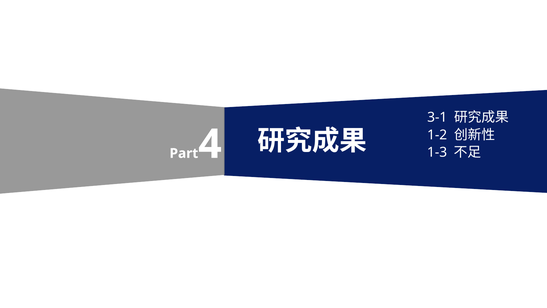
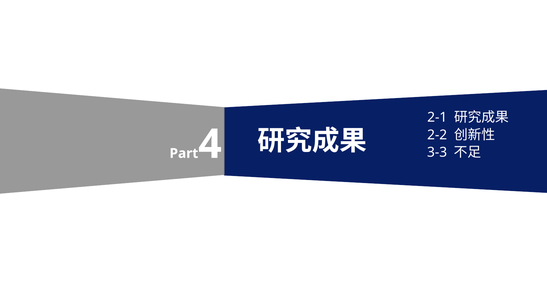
3-1: 3-1 -> 2-1 (437, 117)
1-2: 1-2 -> 2-2 (437, 135)
1-3: 1-3 -> 3-3 (437, 152)
